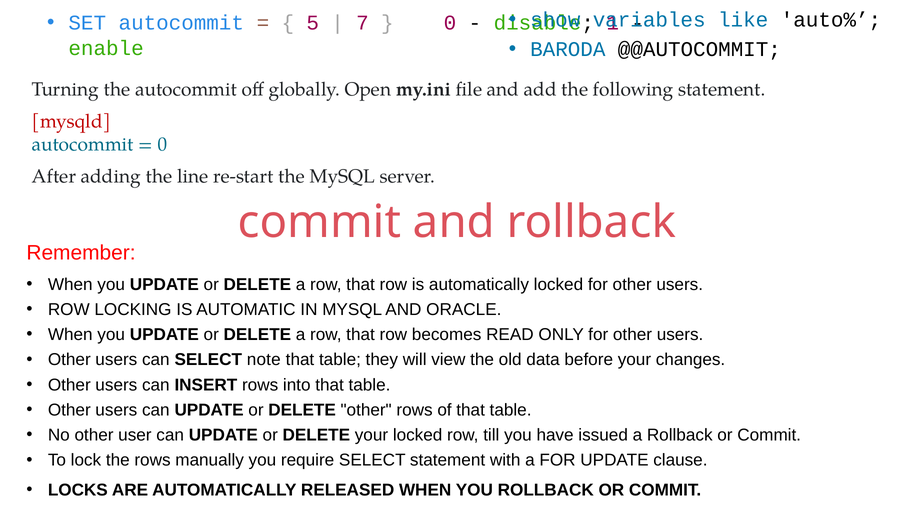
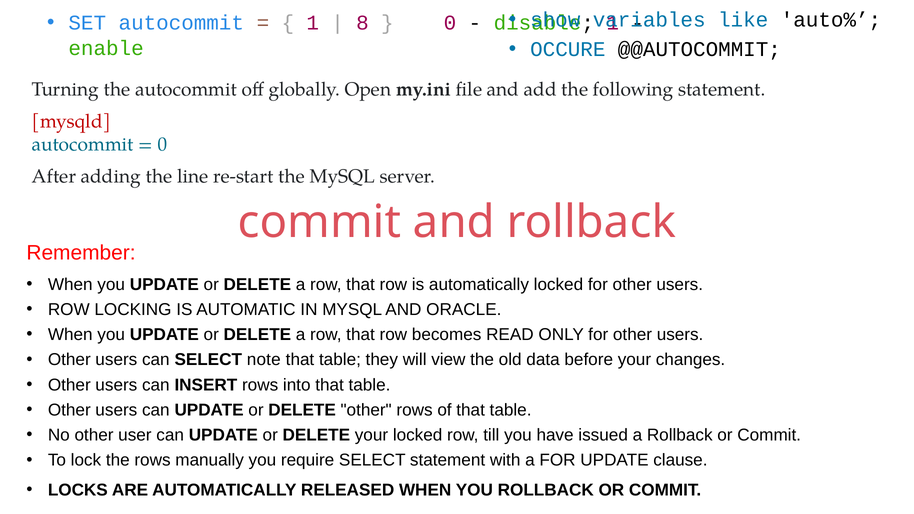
5: 5 -> 1 (313, 23)
7: 7 -> 8 (362, 23)
BARODA: BARODA -> OCCURE (568, 50)
